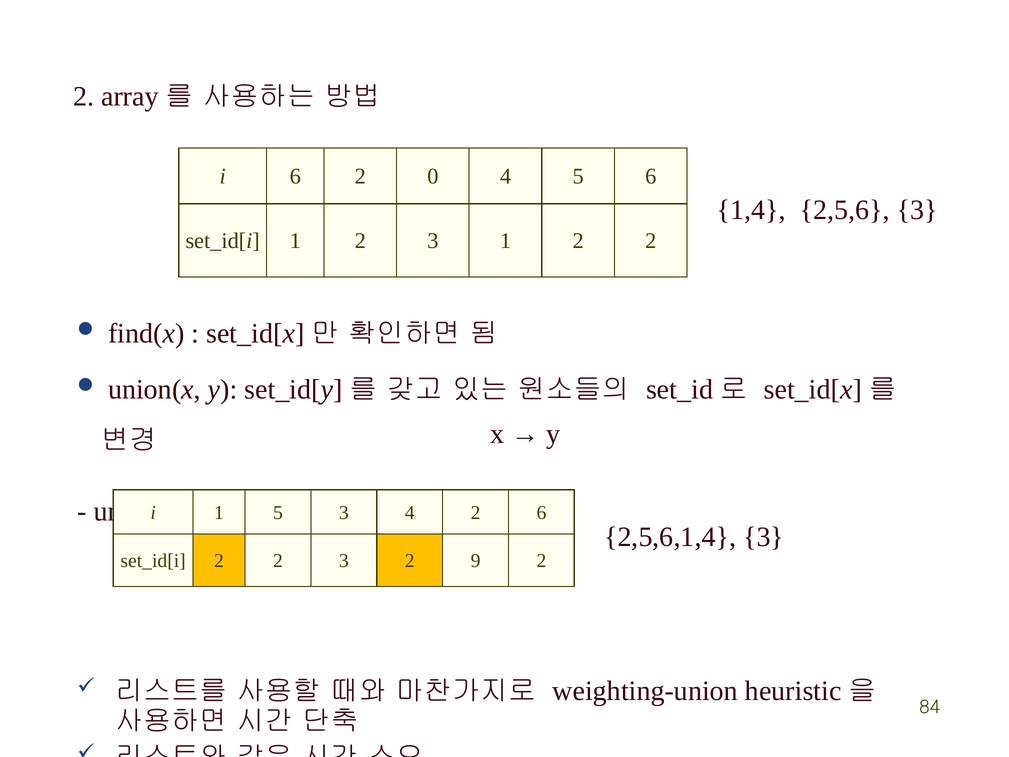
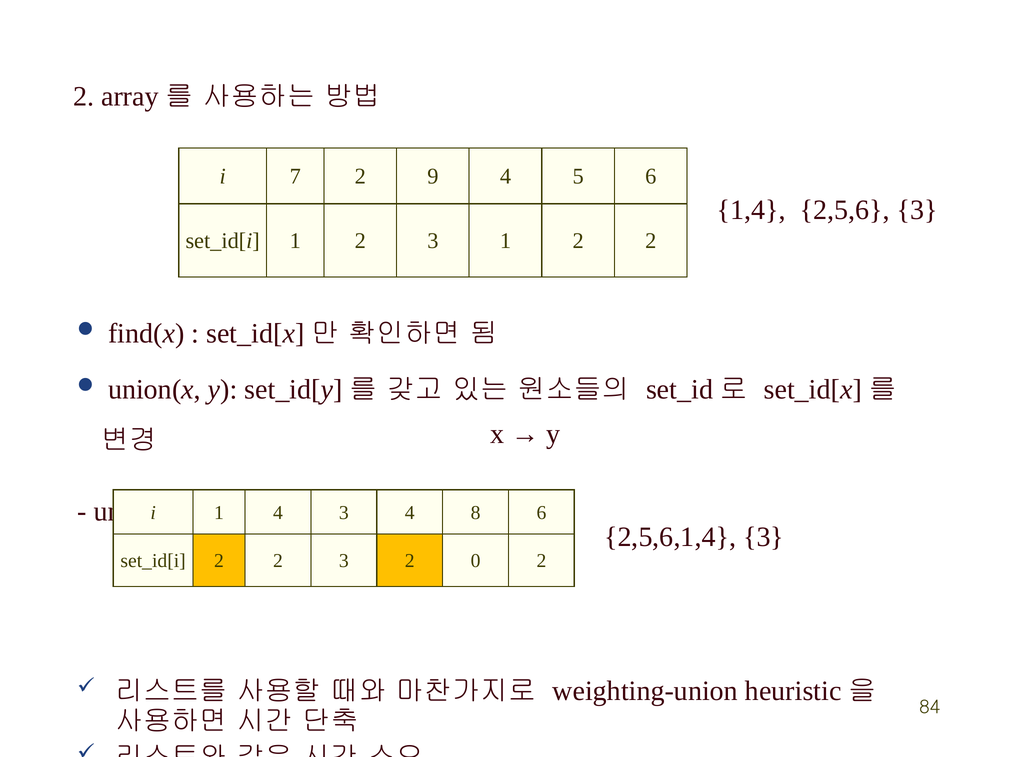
i 6: 6 -> 7 (295, 176)
0: 0 -> 9 (433, 176)
1 5: 5 -> 4 (278, 512)
4 2: 2 -> 8 (476, 512)
9: 9 -> 0 (476, 561)
